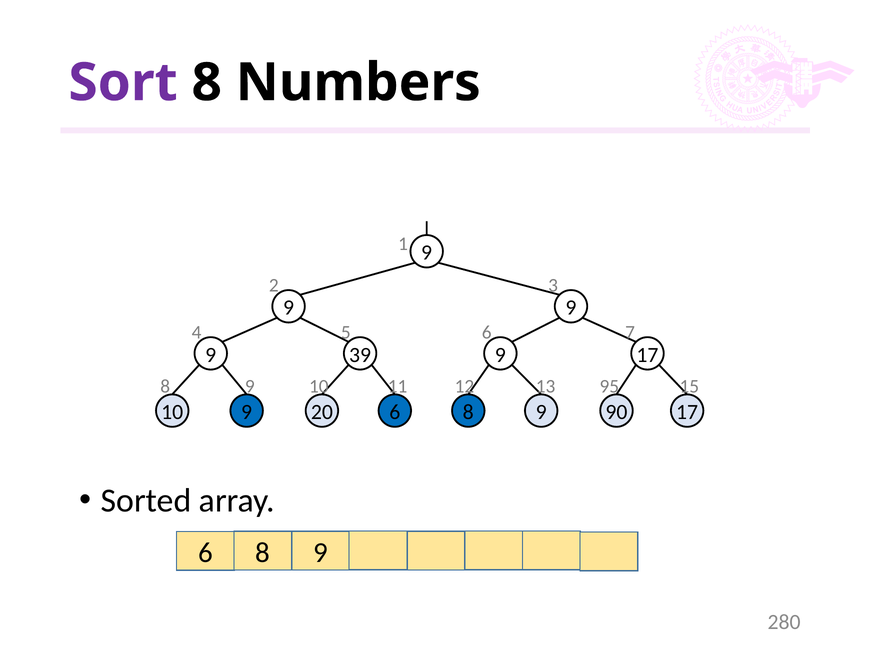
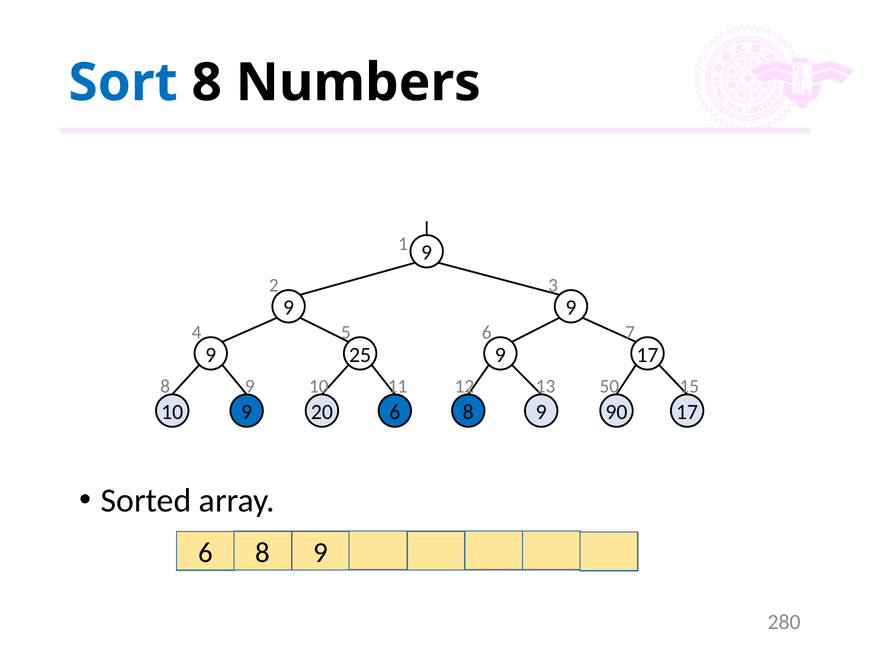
Sort colour: purple -> blue (123, 83)
39: 39 -> 25 (360, 355)
95: 95 -> 50 (609, 387)
